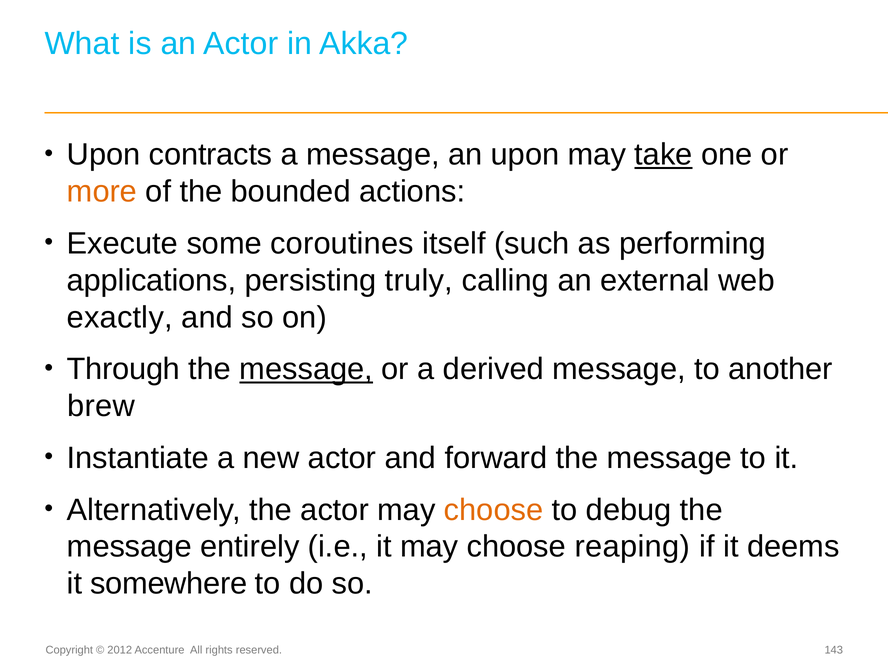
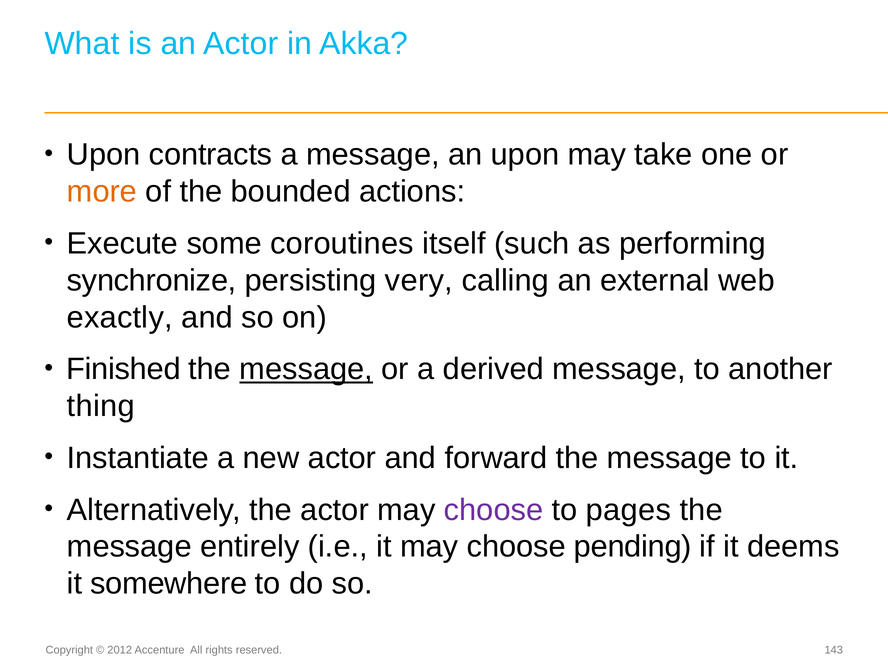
take underline: present -> none (664, 155)
applications: applications -> synchronize (152, 281)
truly: truly -> very (419, 281)
Through: Through -> Finished (123, 369)
brew: brew -> thing (101, 406)
choose colour: orange -> purple (494, 510)
debug: debug -> pages (629, 510)
reaping: reaping -> pending (633, 547)
